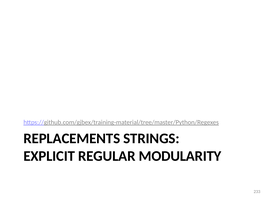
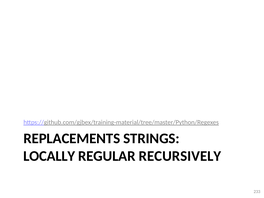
EXPLICIT: EXPLICIT -> LOCALLY (49, 156)
MODULARITY: MODULARITY -> RECURSIVELY (180, 156)
